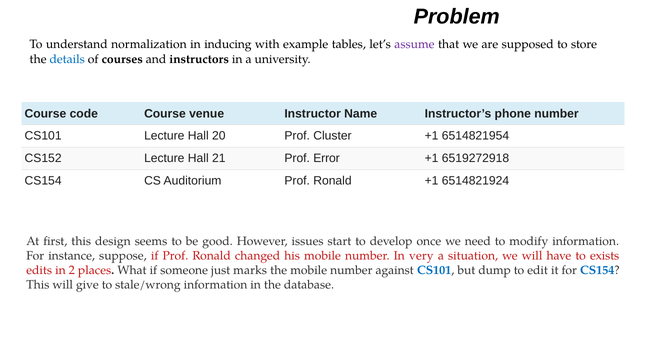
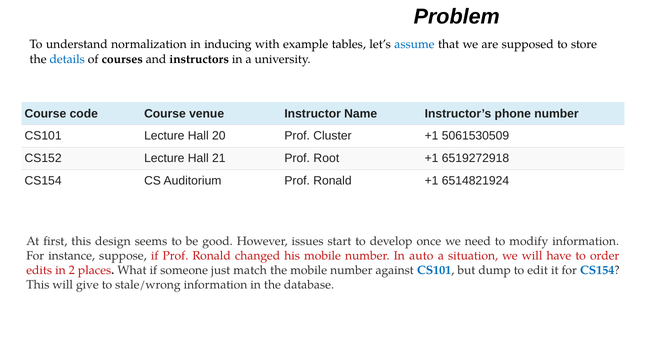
assume colour: purple -> blue (414, 45)
6514821954: 6514821954 -> 5061530509 (475, 136)
Error: Error -> Root (326, 158)
very: very -> auto (421, 256)
exists: exists -> order (605, 256)
marks: marks -> match (250, 270)
